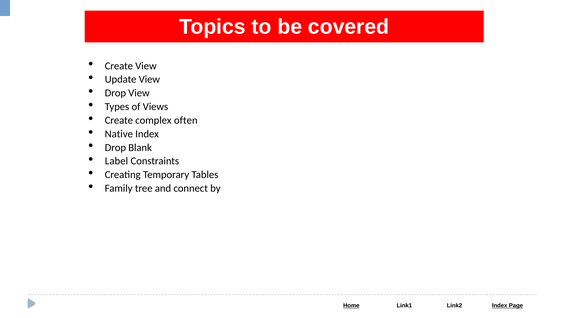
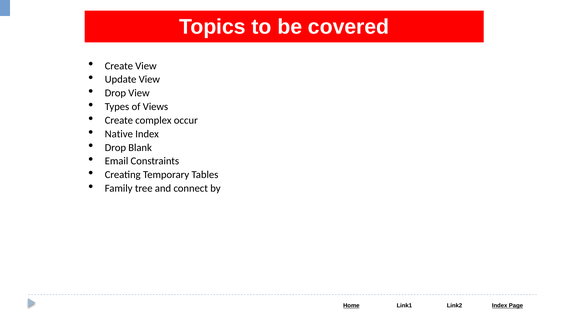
often: often -> occur (186, 120)
Label: Label -> Email (117, 161)
